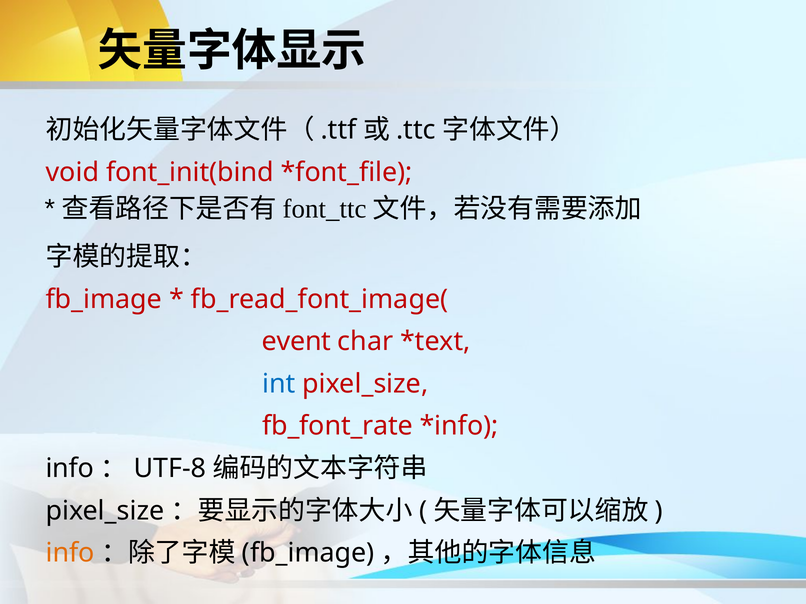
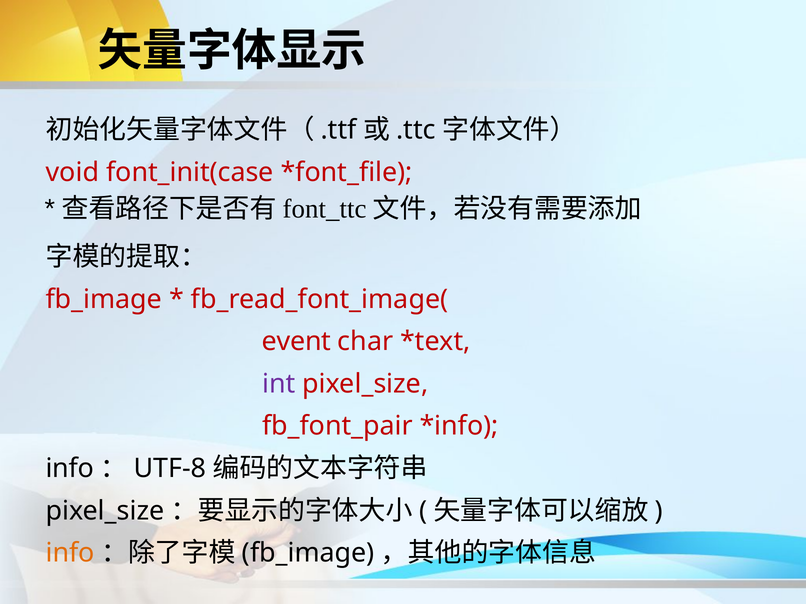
font_init(bind: font_init(bind -> font_init(case (190, 172)
int colour: blue -> purple (279, 384)
fb_font_rate: fb_font_rate -> fb_font_pair (337, 426)
